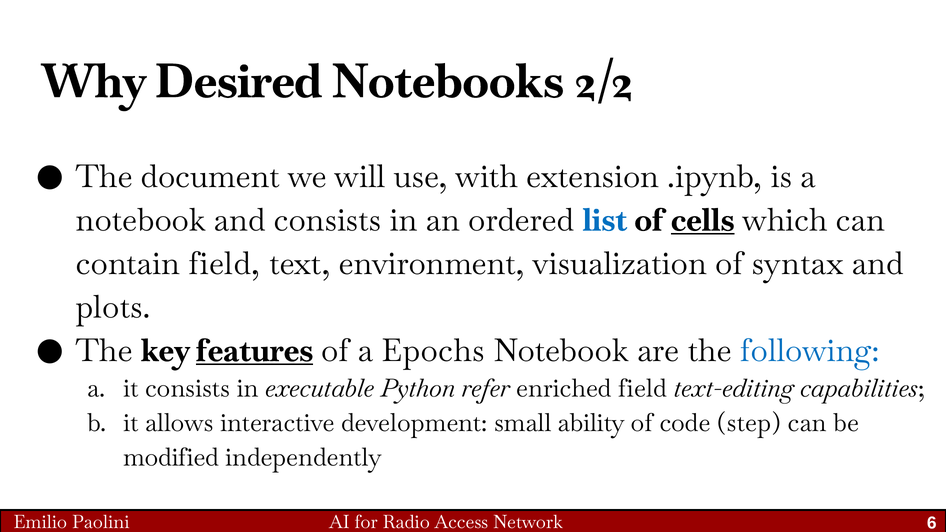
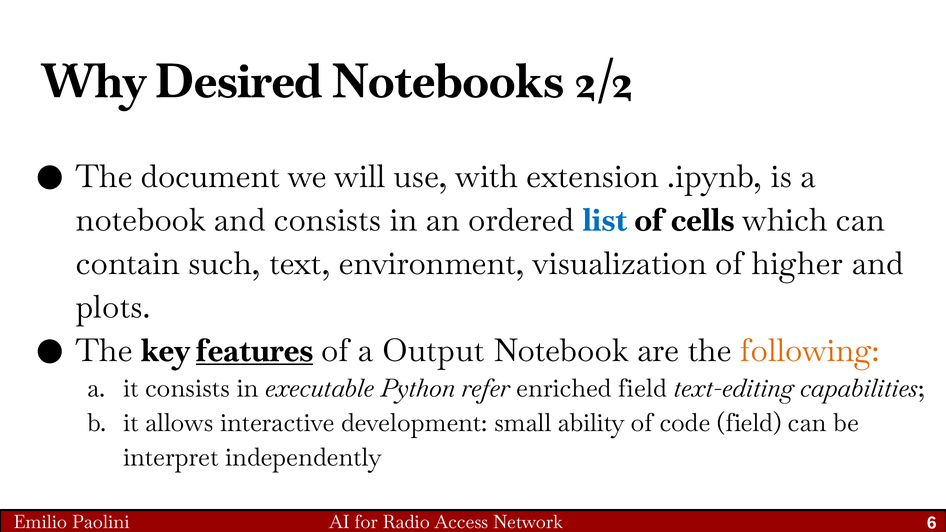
cells underline: present -> none (703, 220)
contain field: field -> such (225, 264)
syntax: syntax -> higher (797, 264)
Epochs: Epochs -> Output (433, 351)
following colour: blue -> orange (810, 351)
code step: step -> field (749, 423)
modified: modified -> interpret (171, 458)
